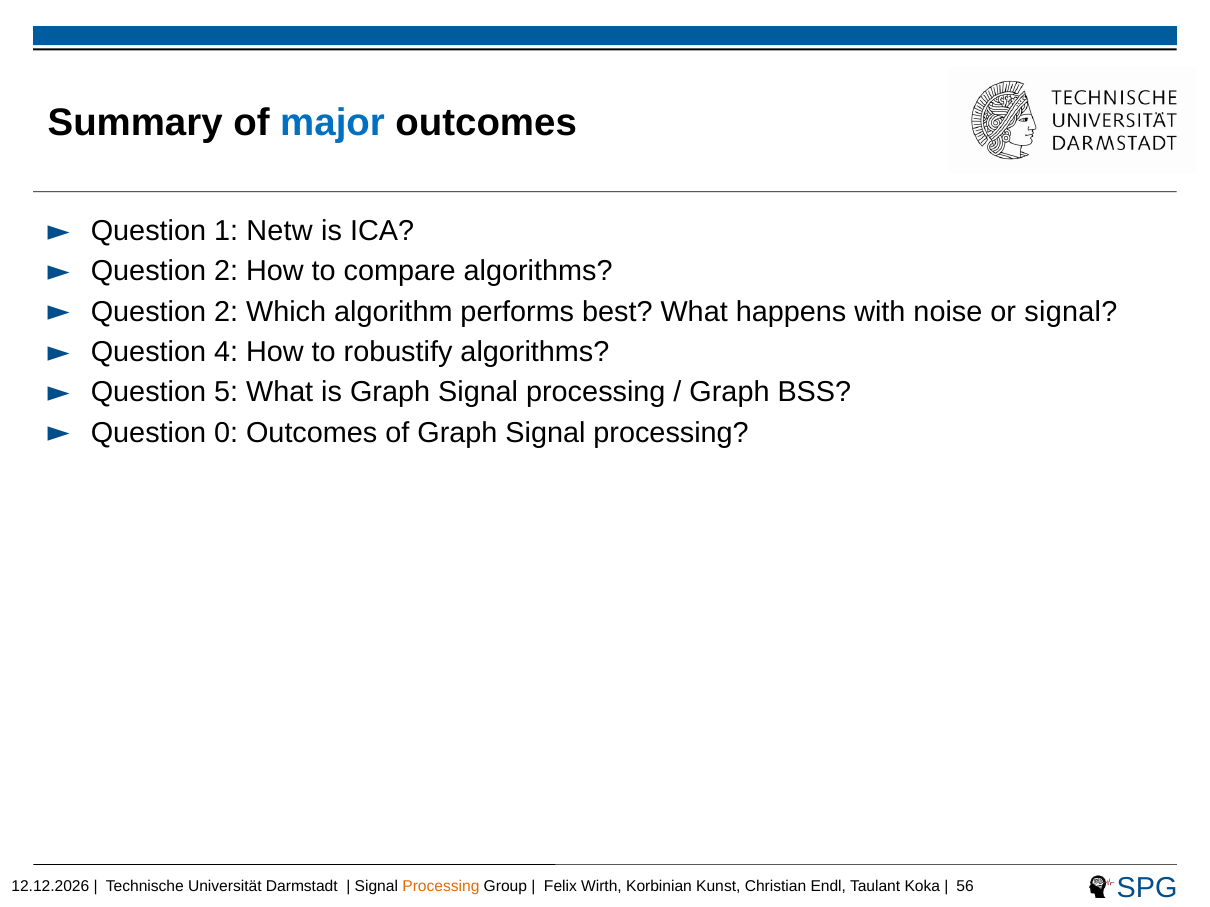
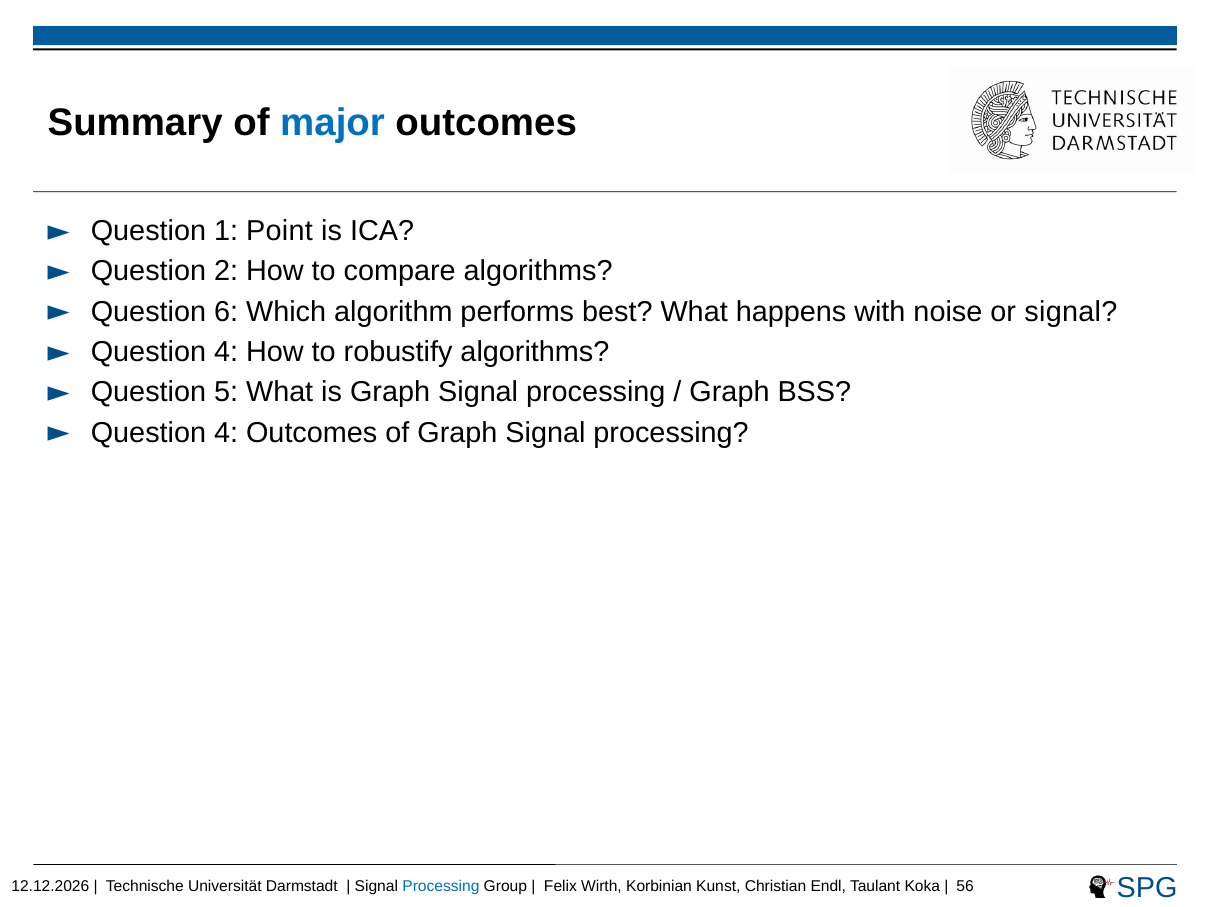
Netw: Netw -> Point (280, 231)
2: 2 -> 6 (226, 312)
0: 0 -> 4 (226, 433)
Processing colour: orange -> blue (441, 887)
